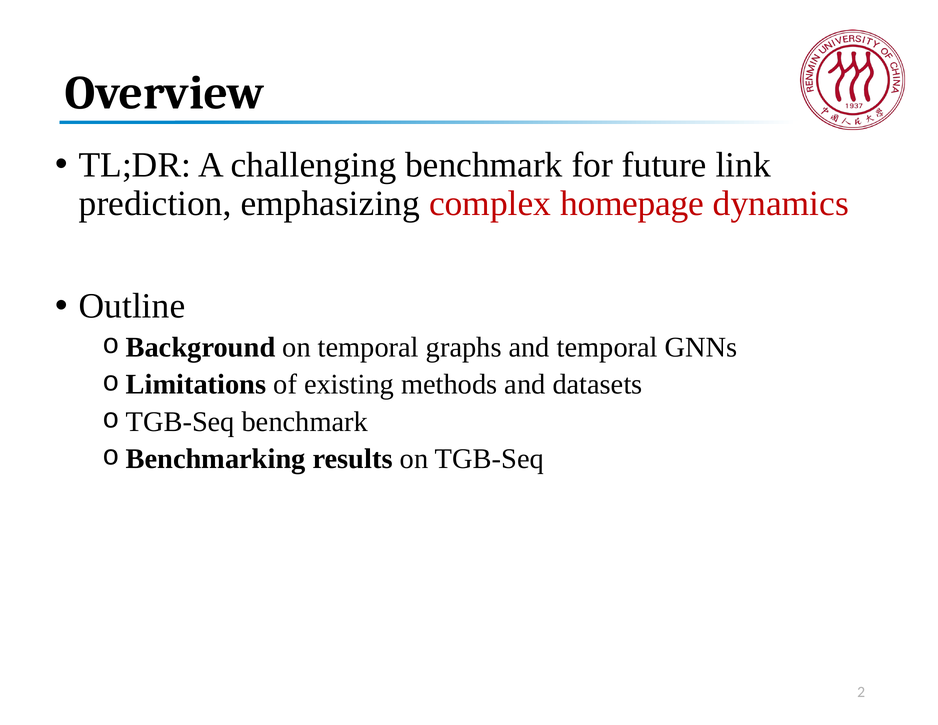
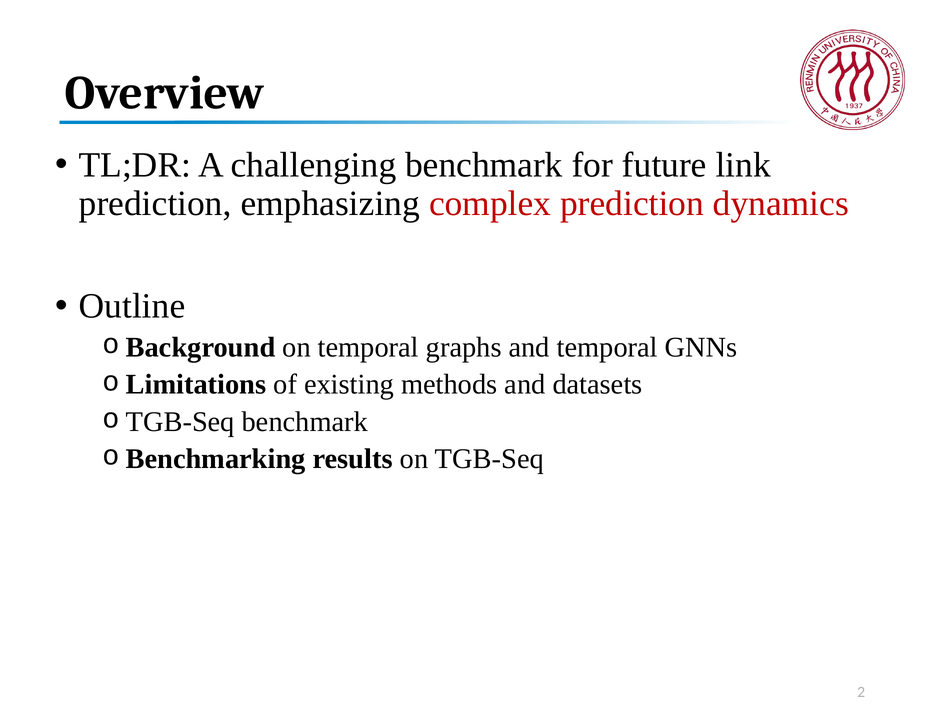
complex homepage: homepage -> prediction (632, 203)
